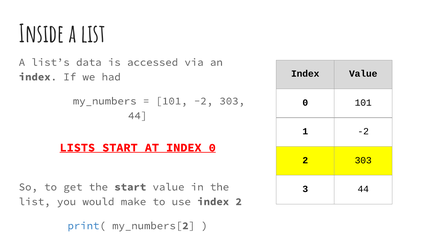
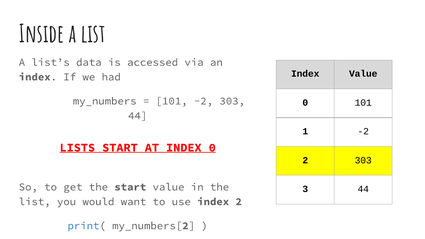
make: make -> want (133, 202)
